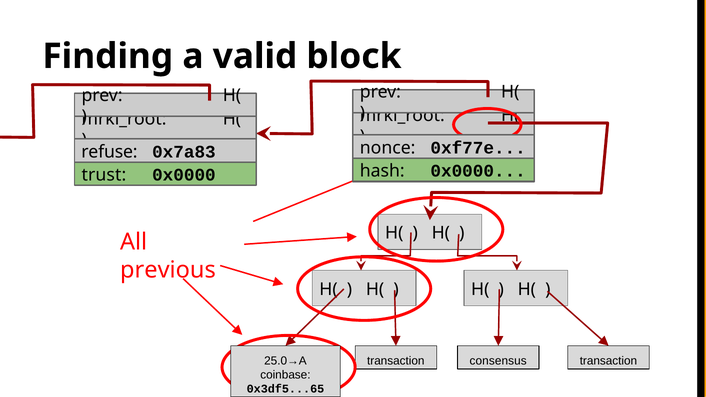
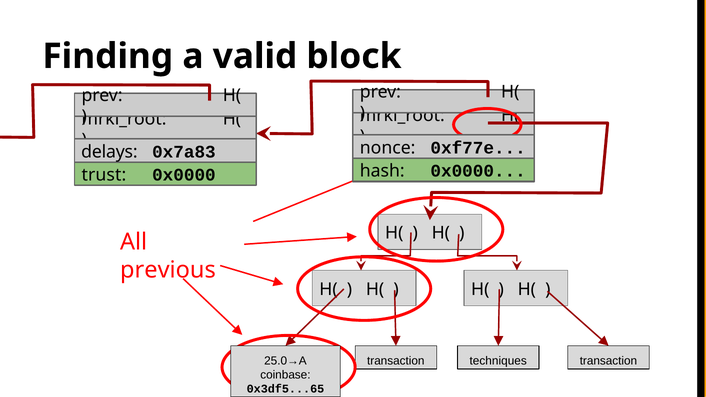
refuse: refuse -> delays (109, 152)
consensus: consensus -> techniques (498, 361)
